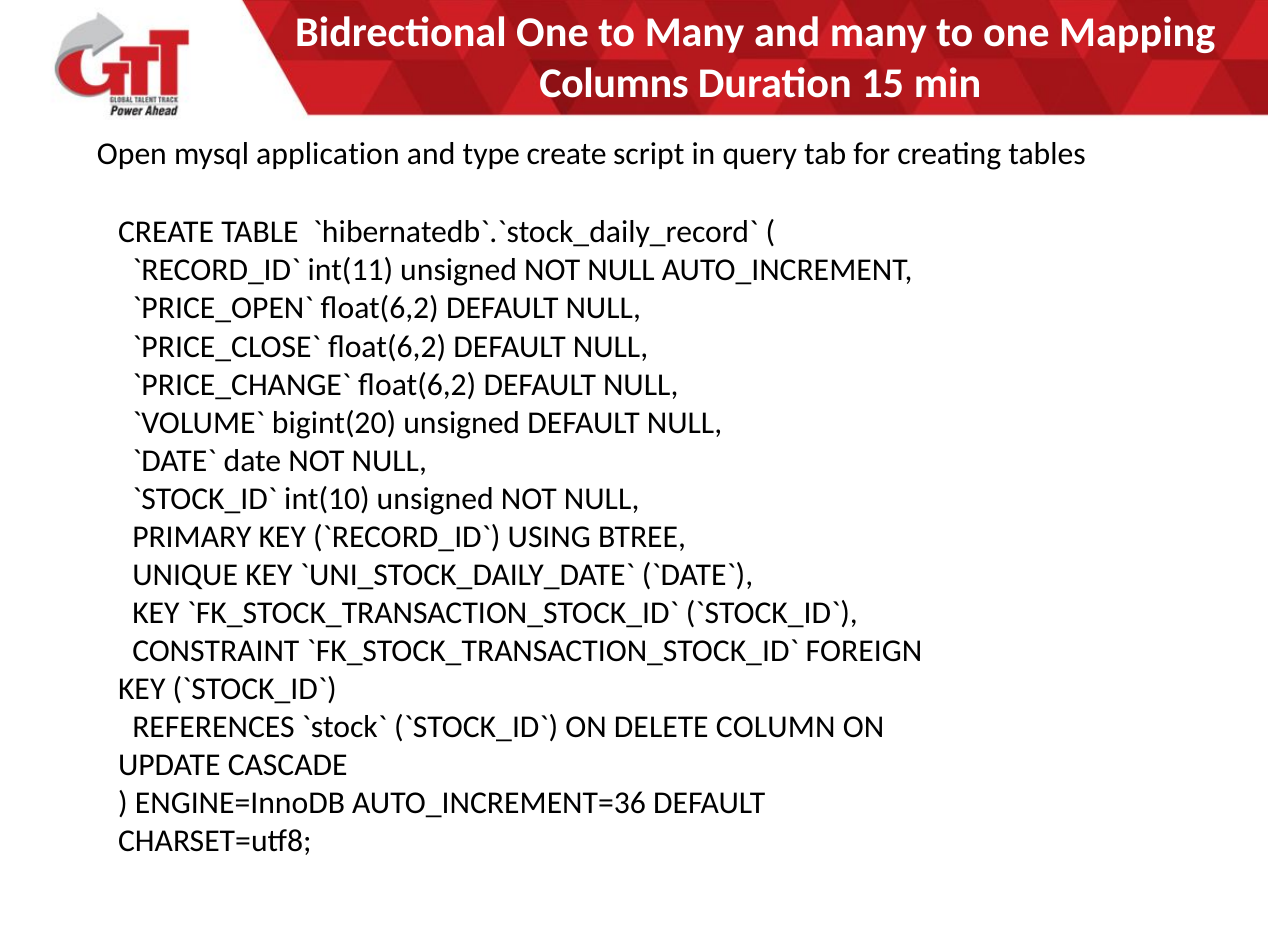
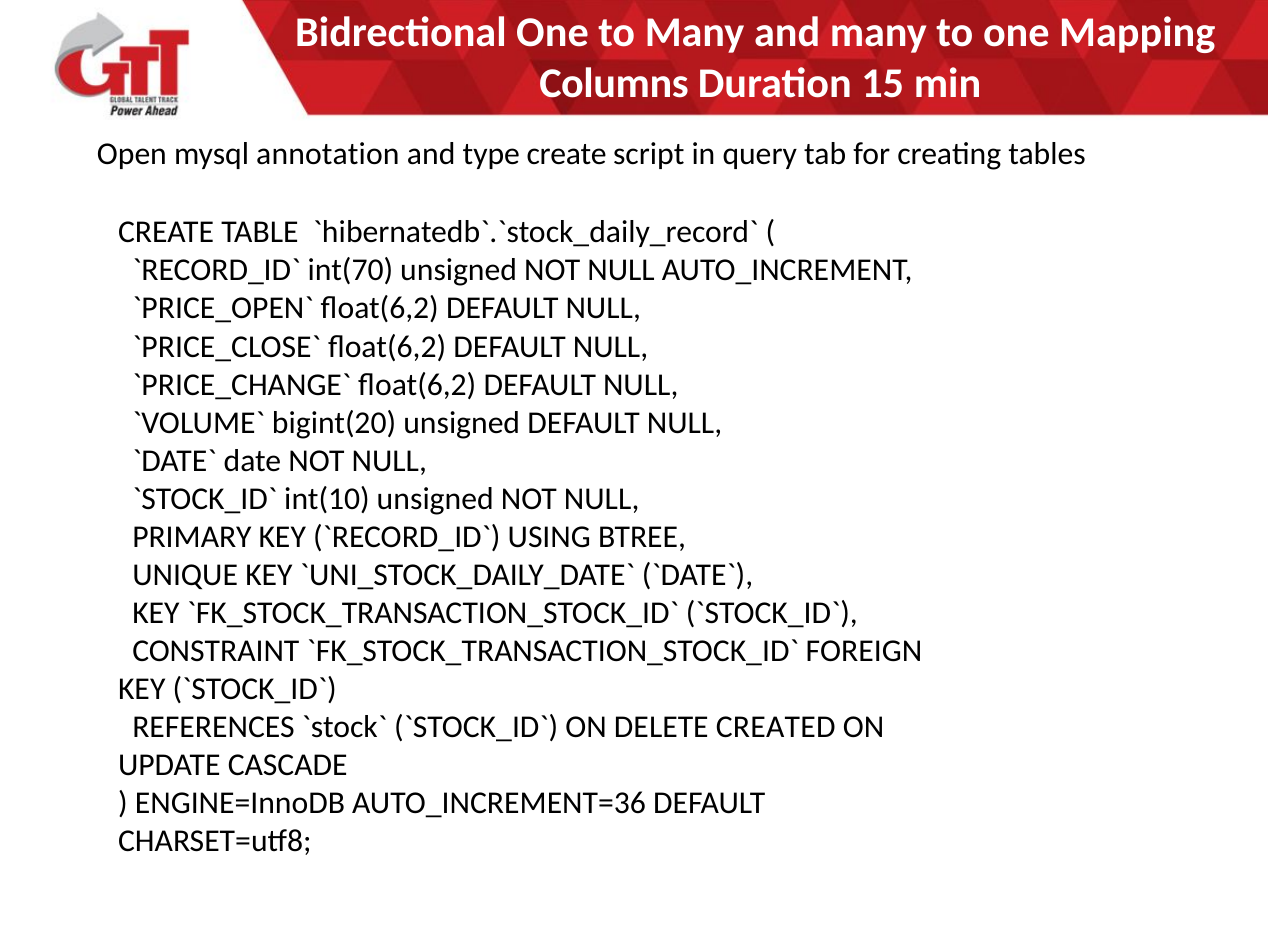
application: application -> annotation (328, 154)
int(11: int(11 -> int(70 (350, 270)
COLUMN: COLUMN -> CREATED (776, 727)
